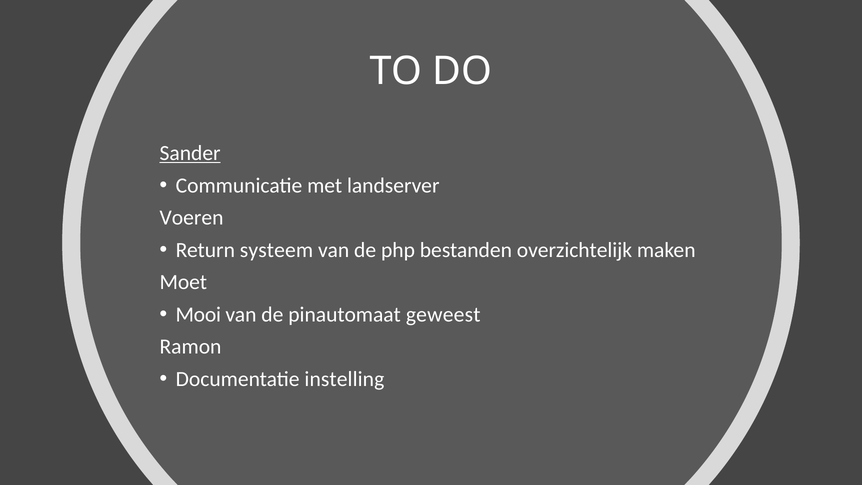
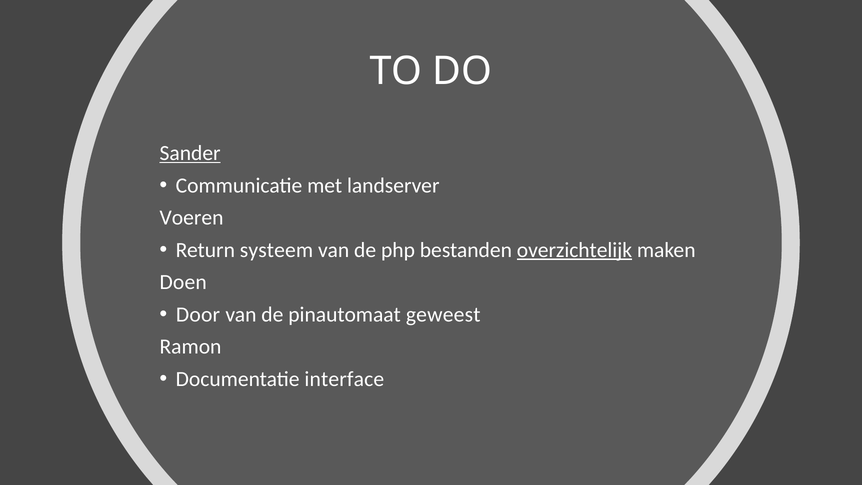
overzichtelijk underline: none -> present (574, 250)
Moet: Moet -> Doen (183, 282)
Mooi: Mooi -> Door (198, 314)
instelling: instelling -> interface (344, 379)
